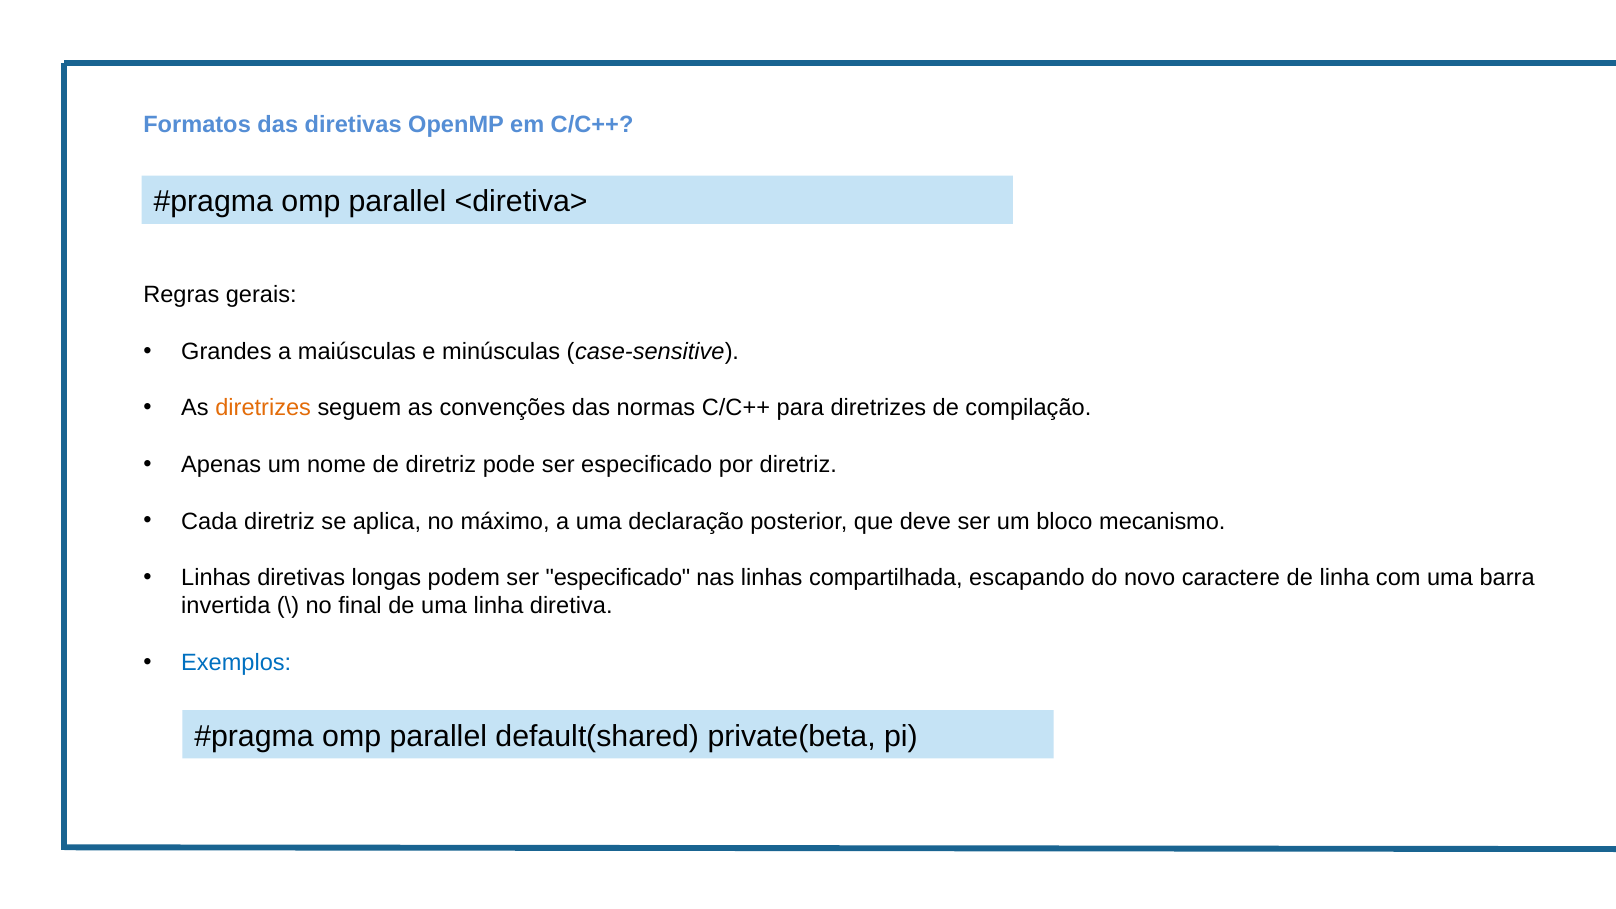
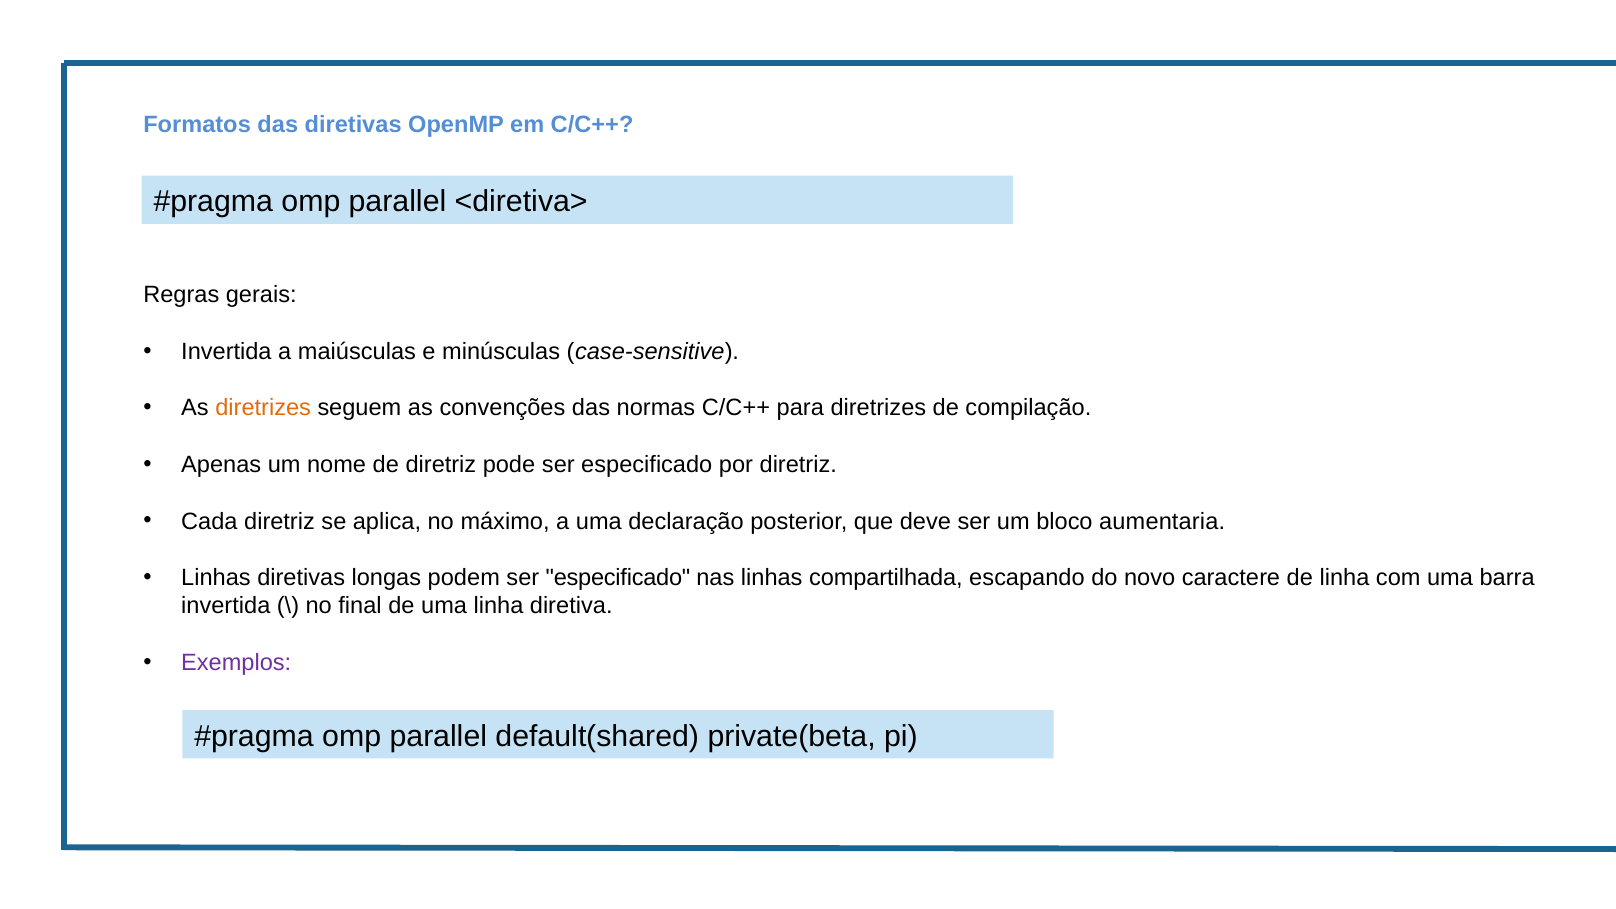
Grandes: Grandes -> Invertida (226, 352)
mecanismo: mecanismo -> aumentaria (1162, 521)
Exemplos colour: blue -> purple (236, 663)
